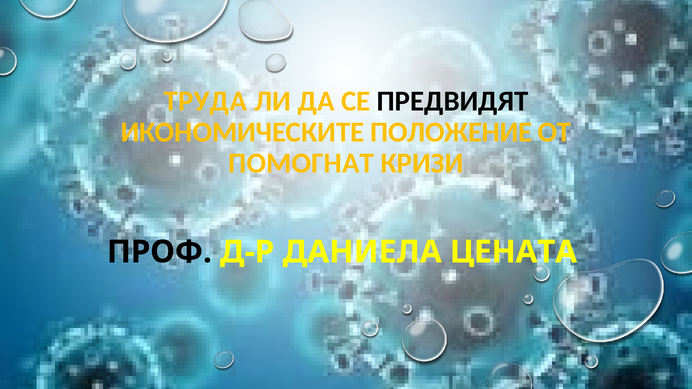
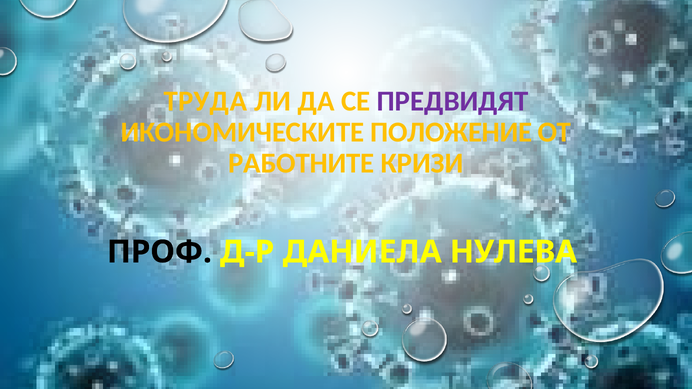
ПРЕДВИДЯТ colour: black -> purple (453, 101)
ПОМОГНАТ: ПОМОГНАТ -> РАБОТНИТЕ (301, 163)
ЦЕНАТА: ЦЕНАТА -> НУЛЕВА (513, 252)
